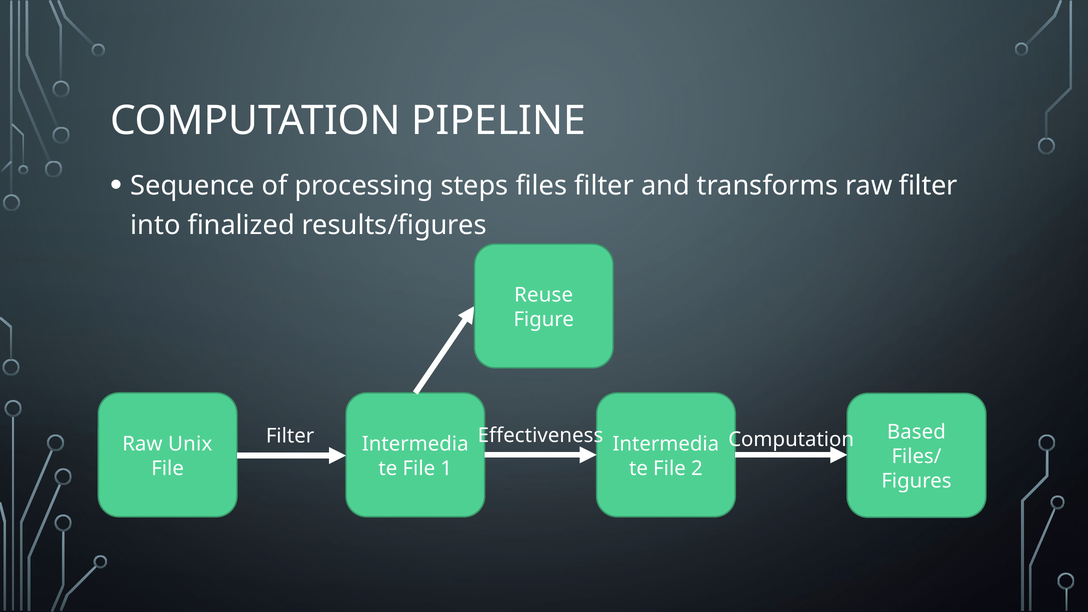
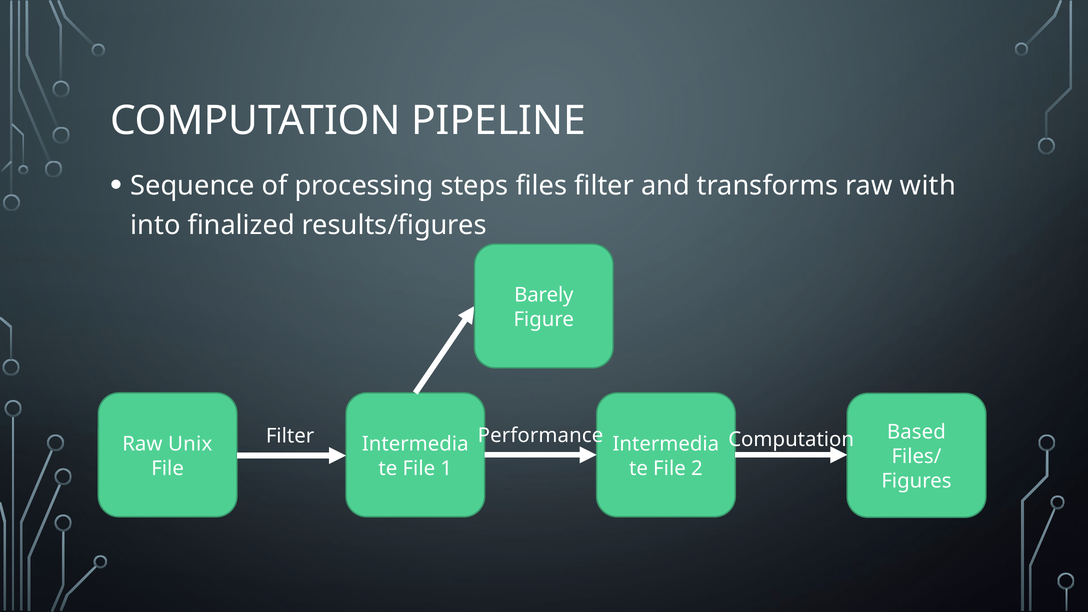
raw filter: filter -> with (928, 186)
Reuse: Reuse -> Barely (544, 295)
Effectiveness: Effectiveness -> Performance (540, 435)
